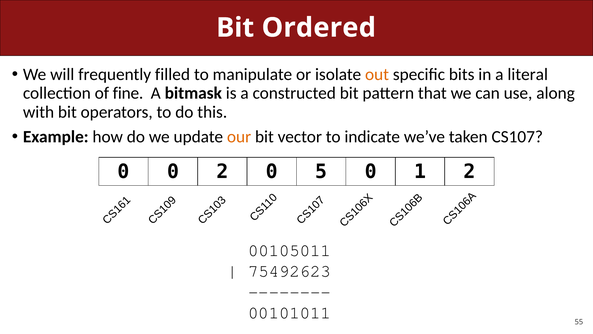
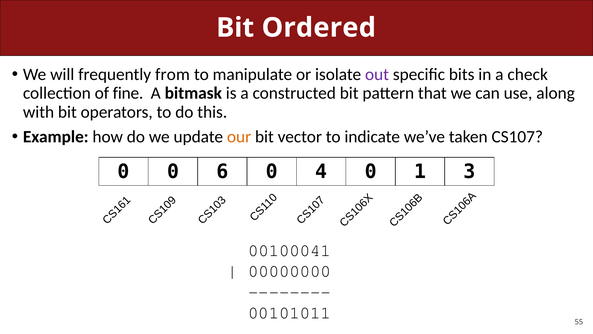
filled: filled -> from (172, 74)
out colour: orange -> purple (377, 74)
literal: literal -> check (528, 74)
0 0 2: 2 -> 6 (222, 171)
5: 5 -> 4 (321, 171)
1 2: 2 -> 3 (469, 171)
00105011: 00105011 -> 00100041 (289, 250)
75492623: 75492623 -> 00000000 (289, 271)
